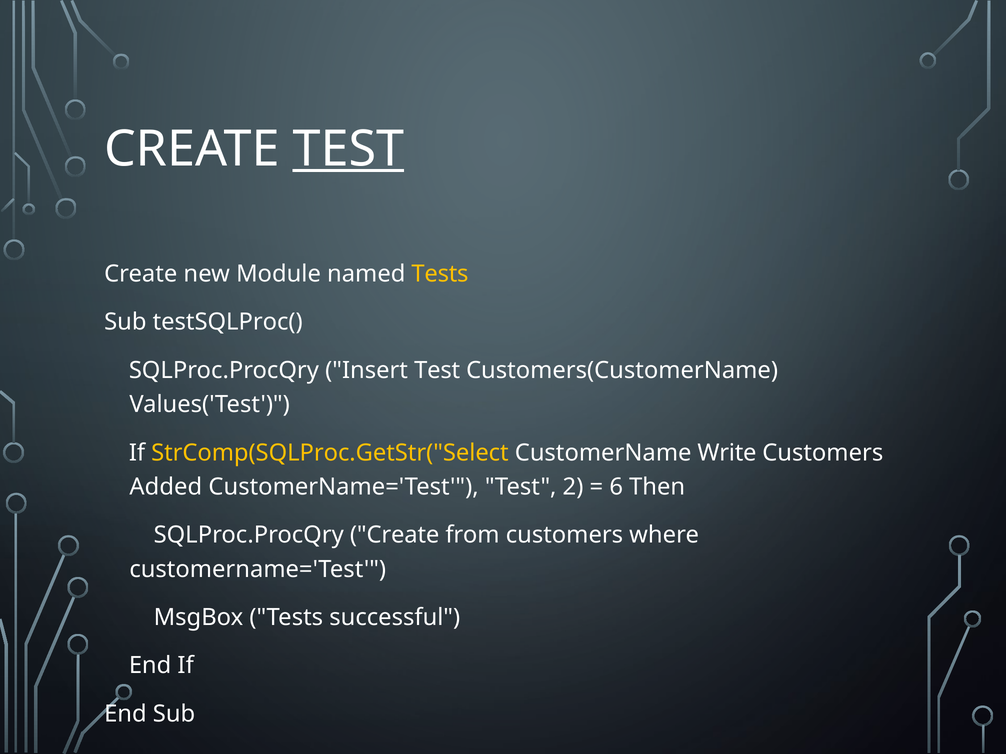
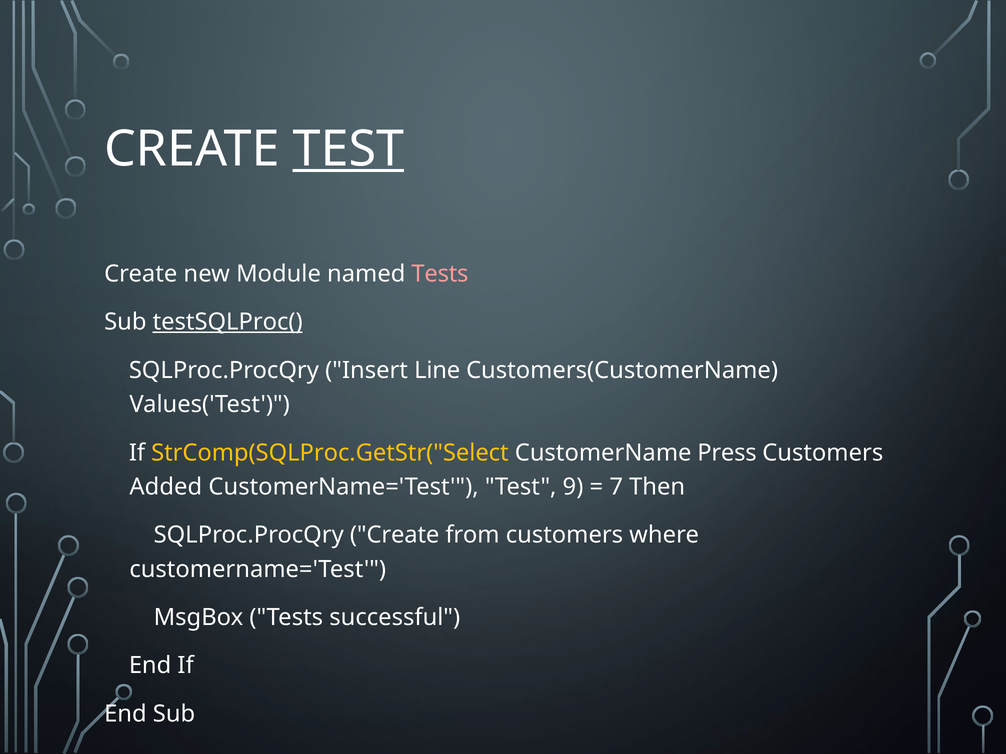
Tests colour: yellow -> pink (440, 274)
testSQLProc( underline: none -> present (228, 322)
Insert Test: Test -> Line (437, 371)
Write: Write -> Press (727, 453)
2: 2 -> 9 (573, 487)
6: 6 -> 7 (616, 487)
